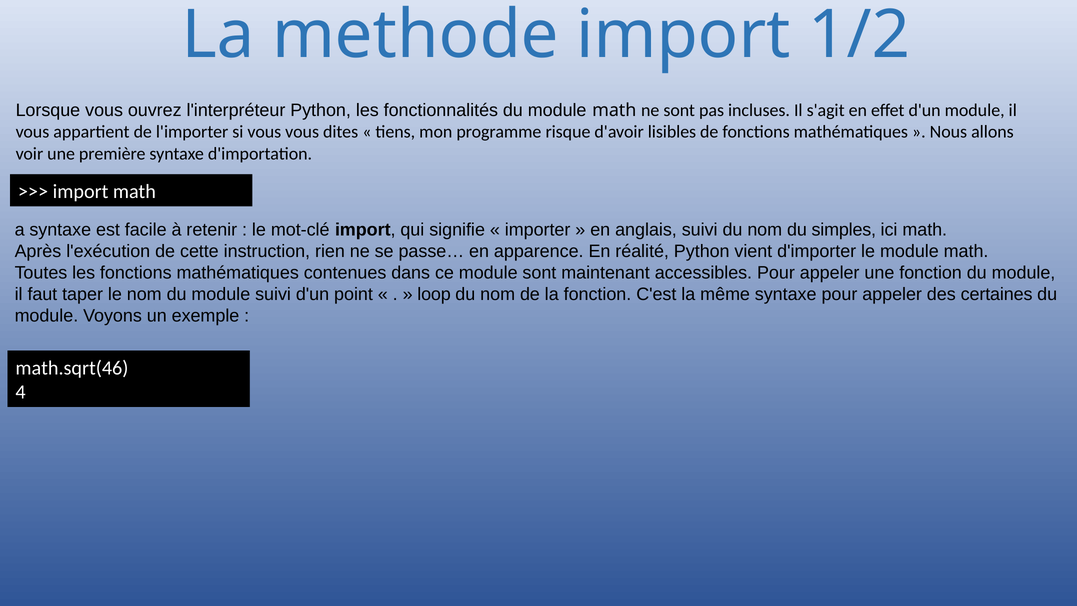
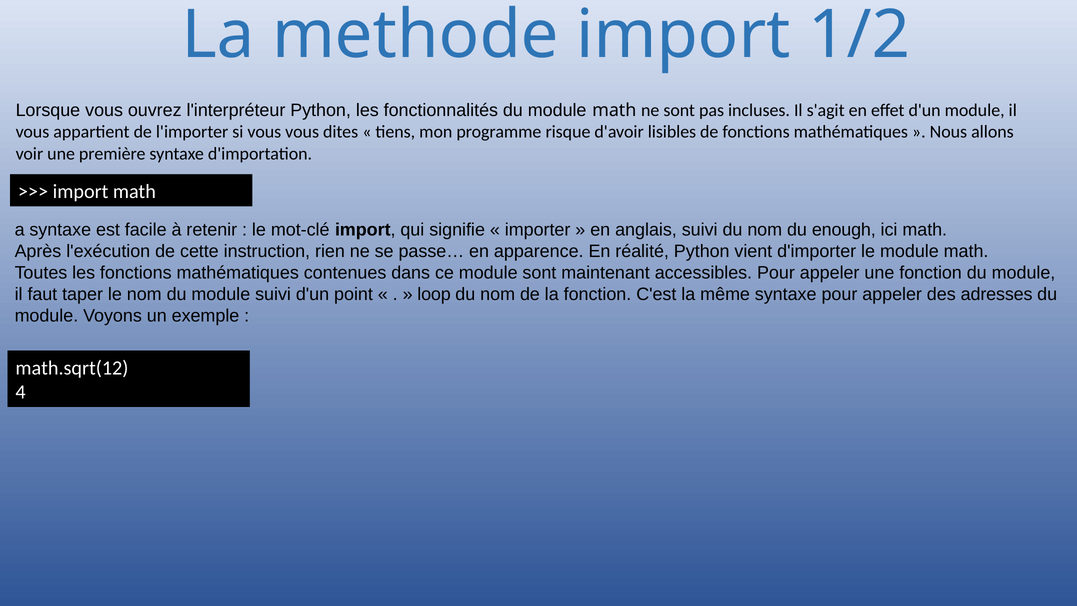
simples: simples -> enough (844, 230)
certaines: certaines -> adresses (997, 294)
math.sqrt(46: math.sqrt(46 -> math.sqrt(12 (72, 368)
